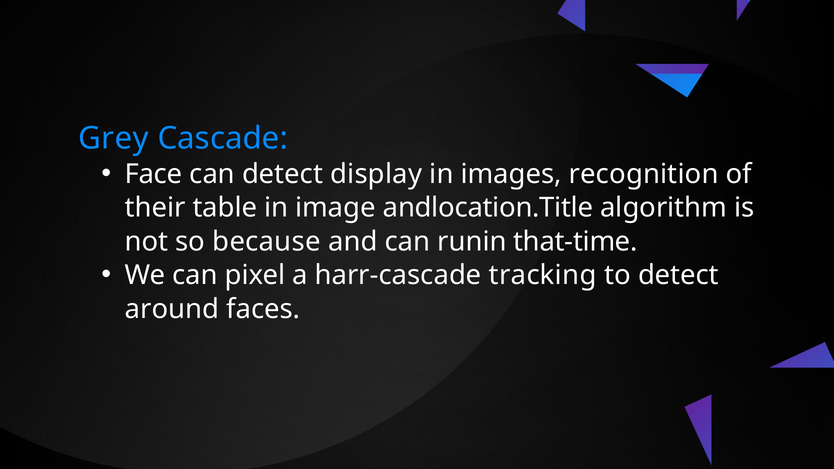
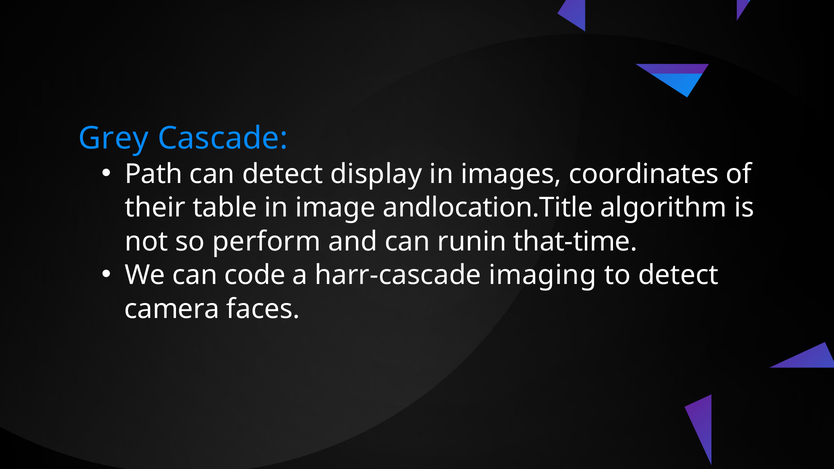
Face: Face -> Path (154, 174)
recognition: recognition -> coordinates (644, 174)
because: because -> perform (267, 242)
pixel: pixel -> code (255, 275)
tracking: tracking -> imaging (543, 275)
around: around -> camera (172, 309)
